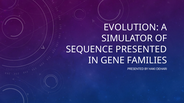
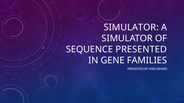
EVOLUTION: EVOLUTION -> SIMULATOR (131, 27)
